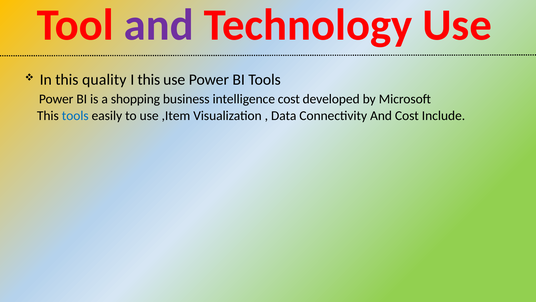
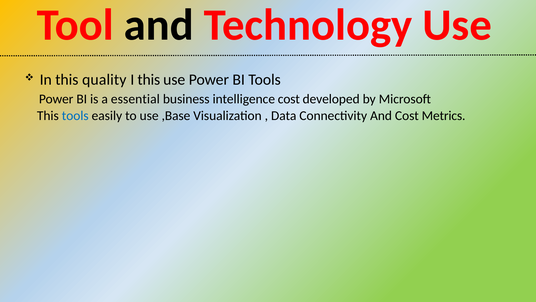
and colour: purple -> black (159, 25)
shopping: shopping -> essential (135, 99)
,Item: ,Item -> ,Base (176, 115)
Include: Include -> Metrics (444, 115)
